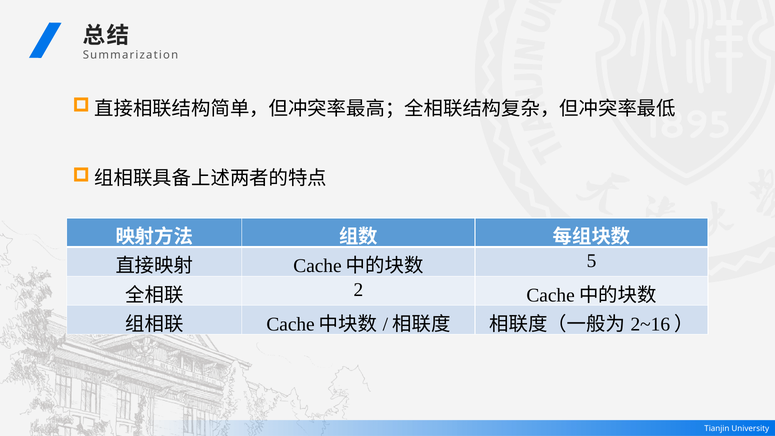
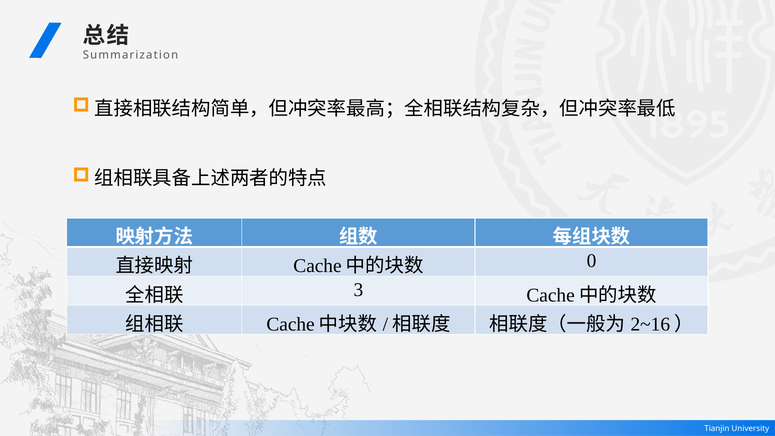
5: 5 -> 0 (592, 261)
2: 2 -> 3 (358, 290)
